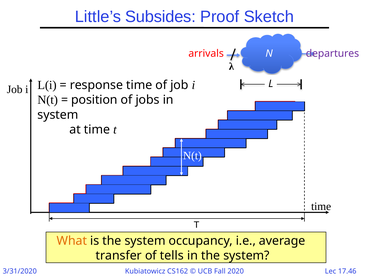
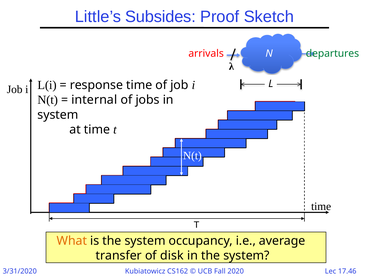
departures colour: purple -> green (332, 53)
position: position -> internal (94, 100)
tells: tells -> disk (172, 255)
